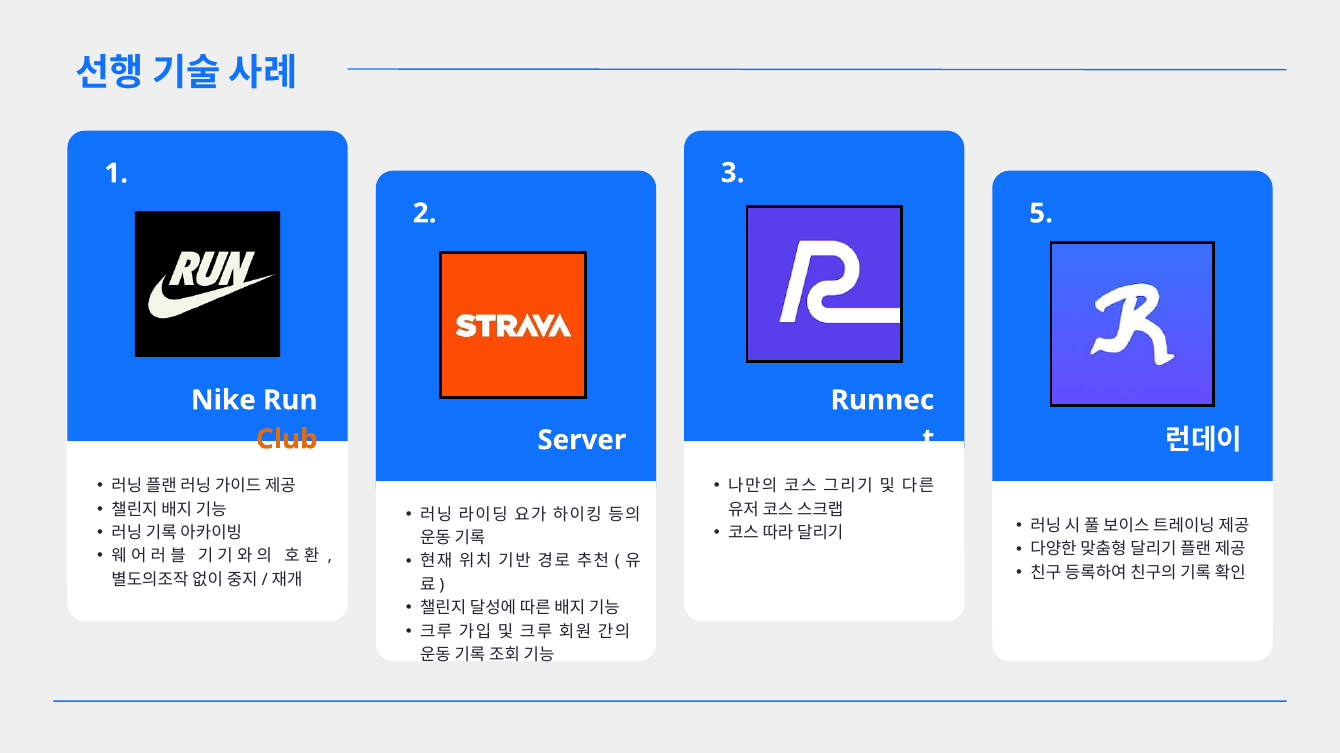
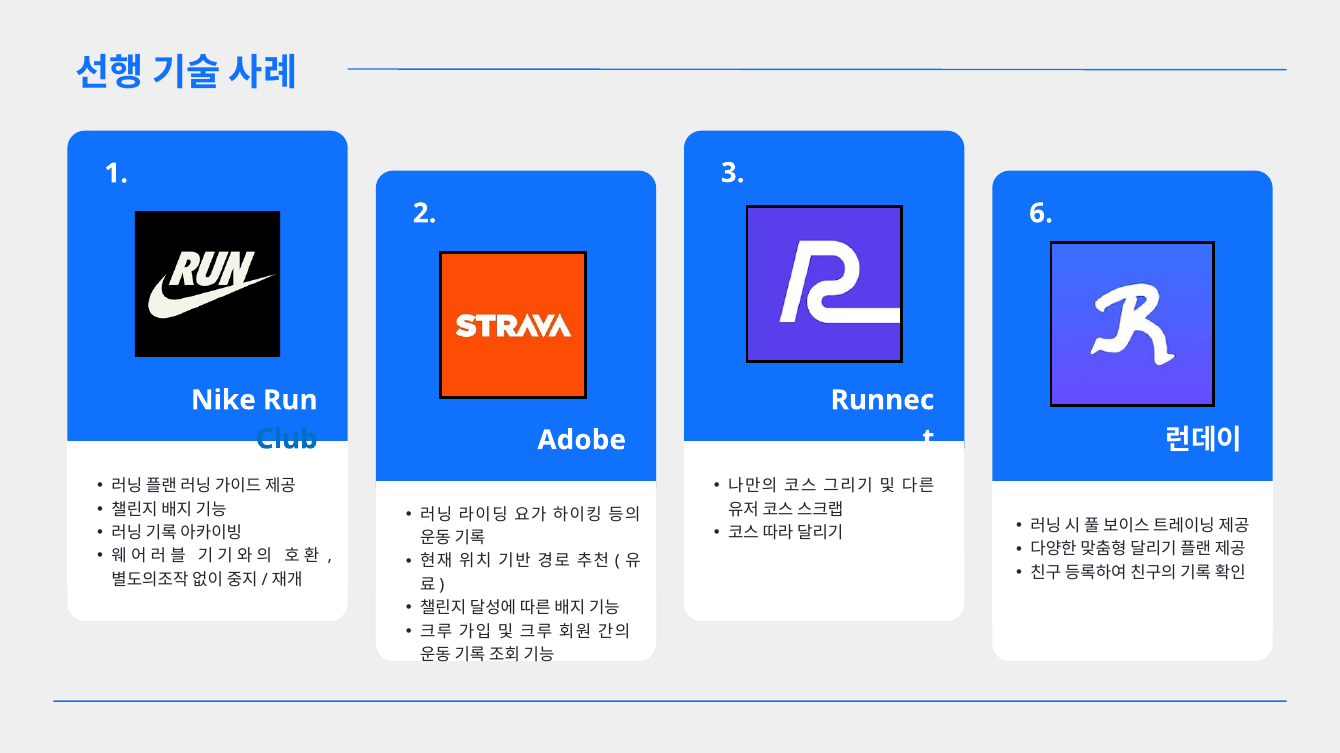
5: 5 -> 6 (1041, 213)
Club colour: orange -> blue (287, 440)
Server: Server -> Adobe (582, 440)
